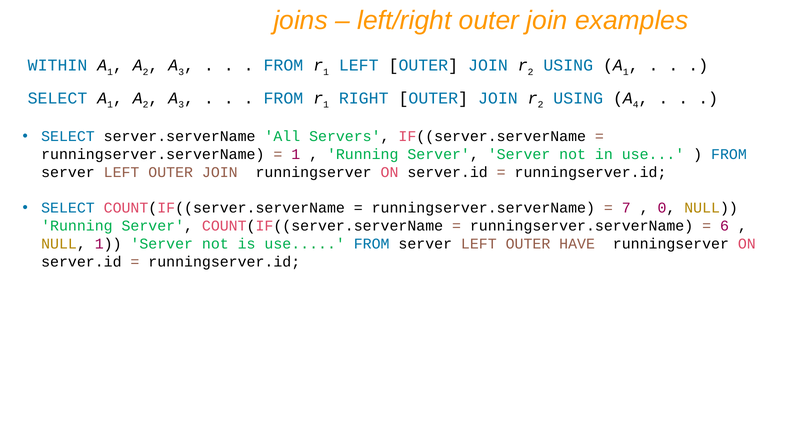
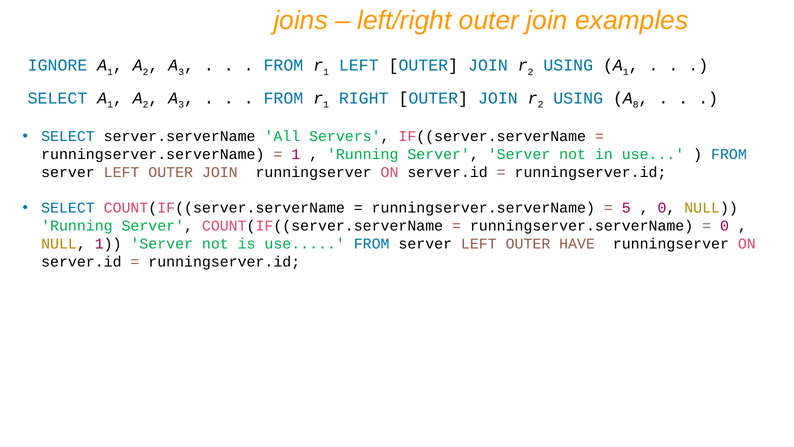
WITHIN: WITHIN -> IGNORE (58, 65)
4: 4 -> 8 (636, 104)
7: 7 -> 5 (626, 208)
6: 6 -> 0 (724, 226)
